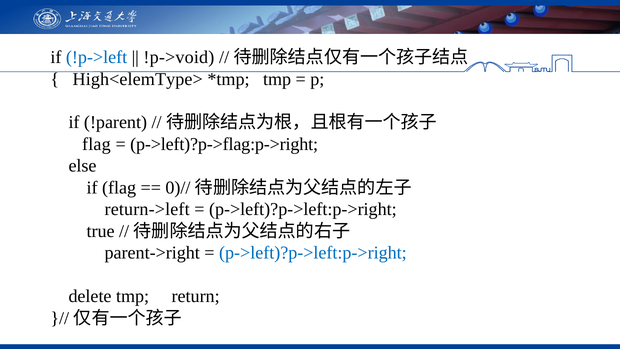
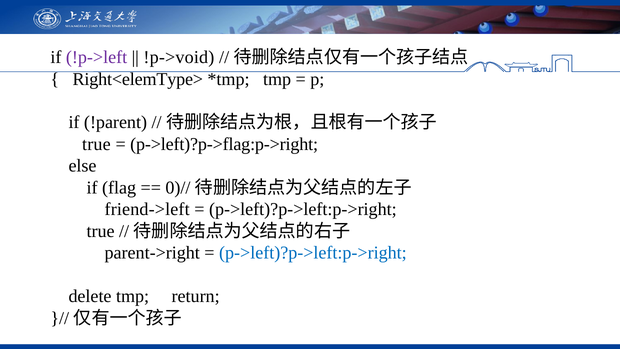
!p->left colour: blue -> purple (97, 57)
High<elemType>: High<elemType> -> Right<elemType> (138, 79)
flag: flag -> true (96, 144)
return->left: return->left -> friend->left (147, 209)
